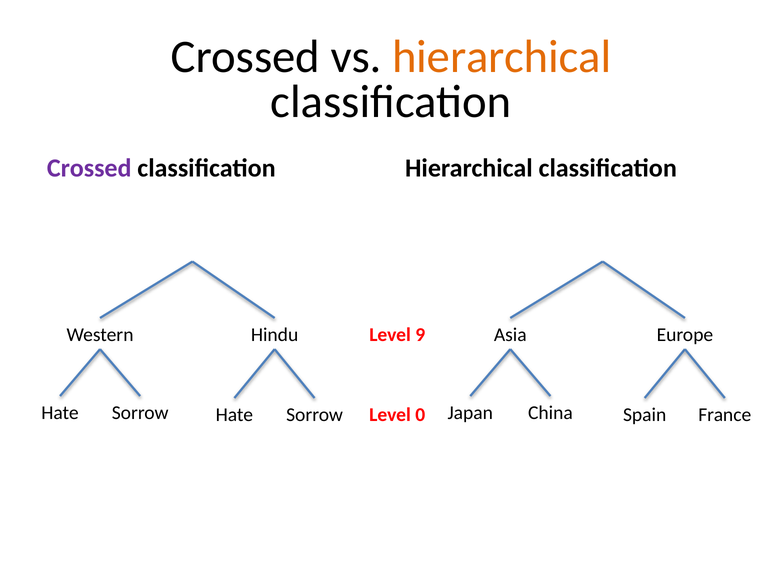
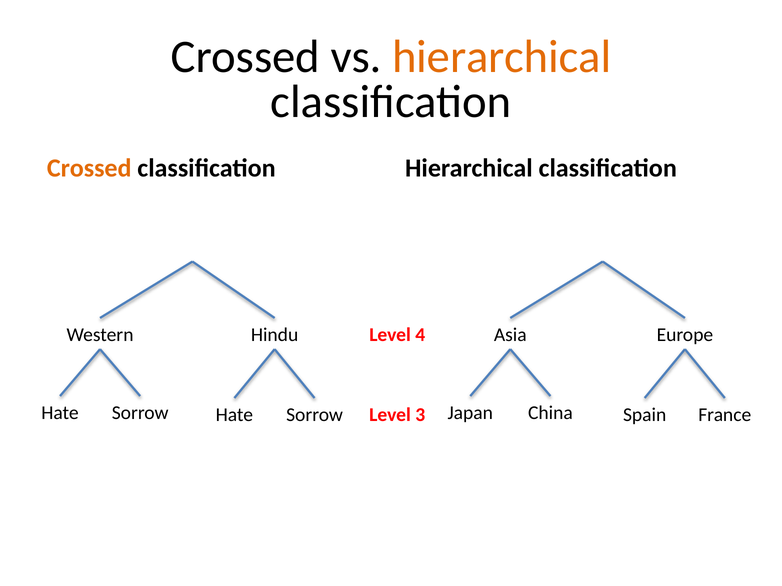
Crossed colour: purple -> orange (89, 168)
9: 9 -> 4 (420, 335)
0: 0 -> 3 (420, 415)
